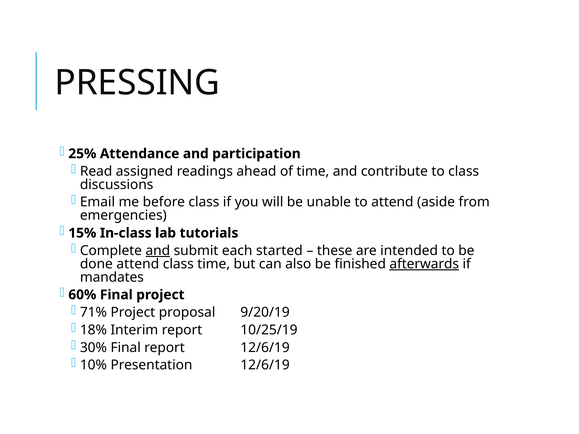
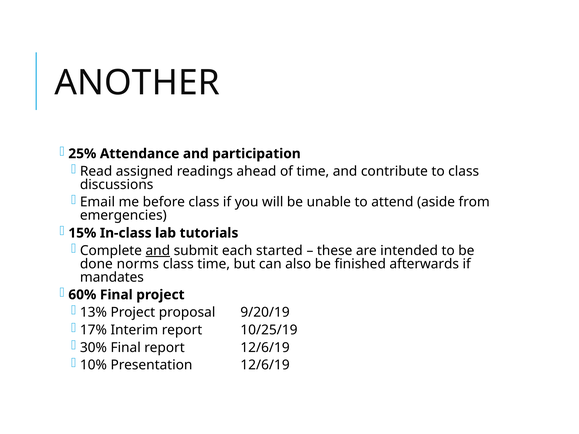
PRESSING: PRESSING -> ANOTHER (137, 83)
done attend: attend -> norms (138, 264)
afterwards underline: present -> none (424, 264)
71%: 71% -> 13% (93, 313)
18%: 18% -> 17% (93, 330)
